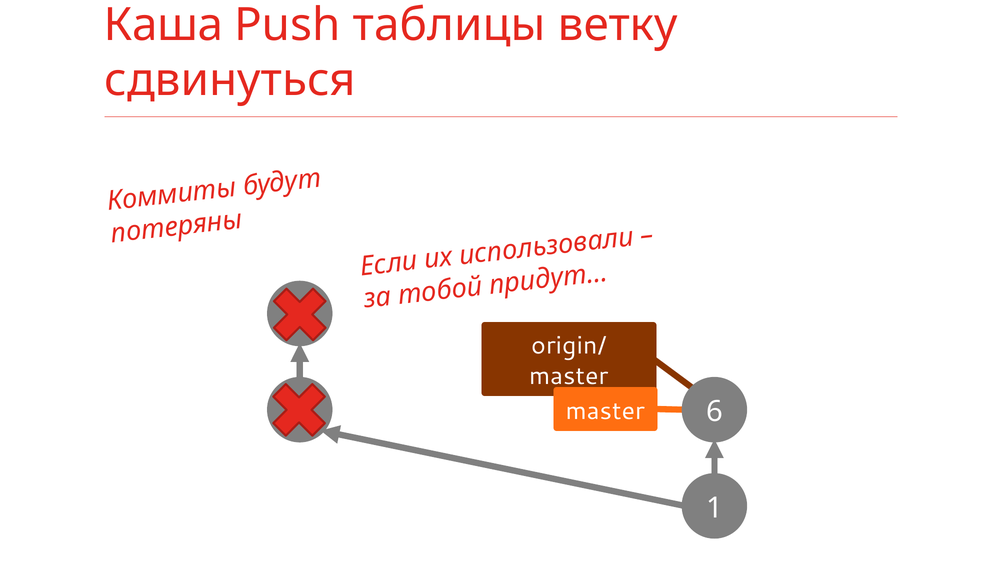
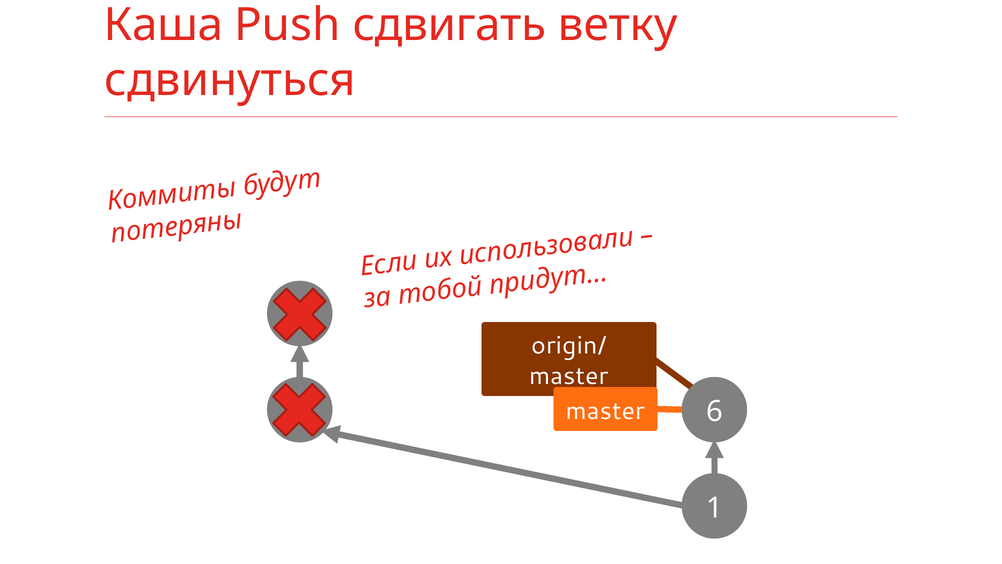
таблицы: таблицы -> сдвигать (450, 25)
